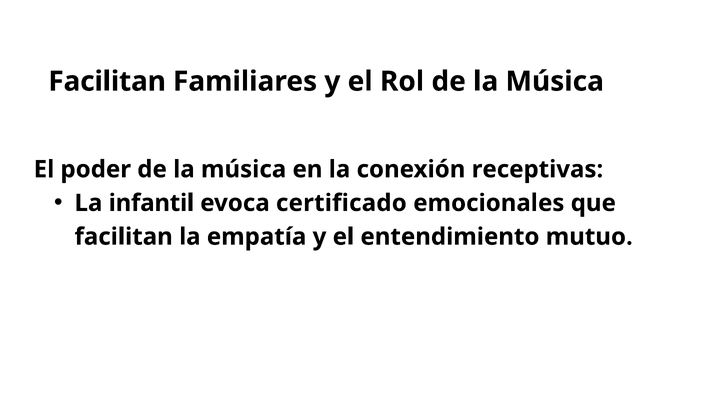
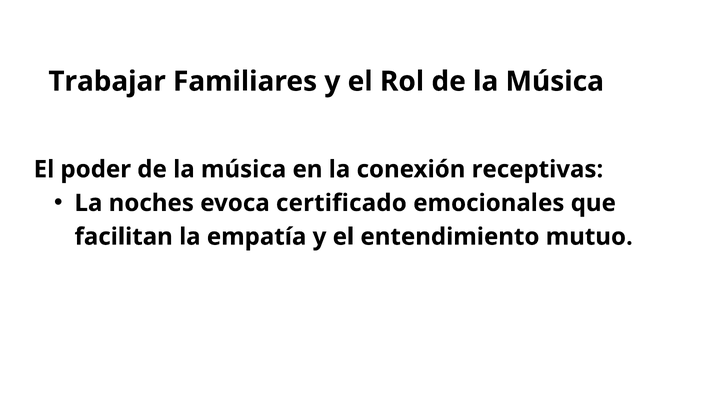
Facilitan: Facilitan -> Trabajar (107, 81)
infantil: infantil -> noches (151, 203)
